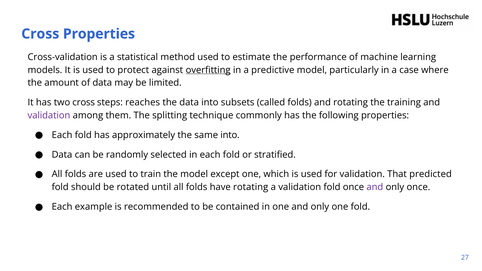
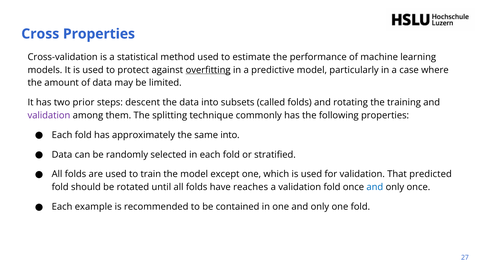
two cross: cross -> prior (84, 103)
reaches: reaches -> descent (143, 103)
have rotating: rotating -> reaches (251, 187)
and colour: purple -> blue (375, 187)
